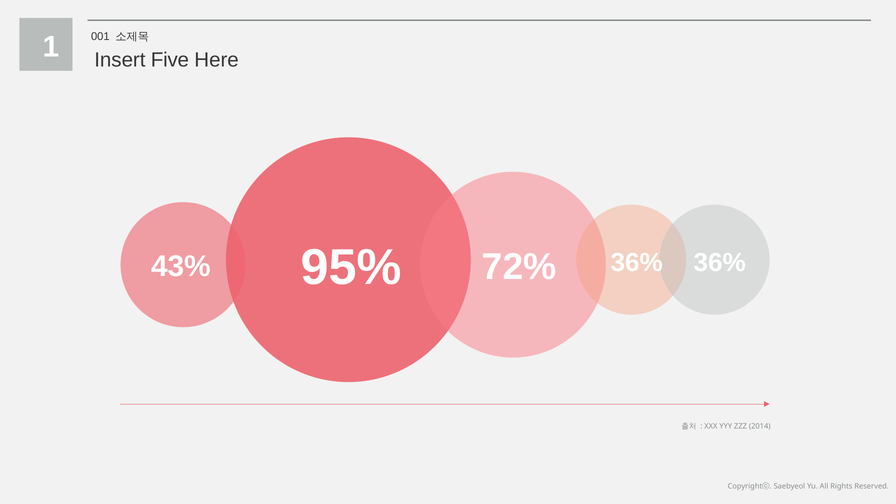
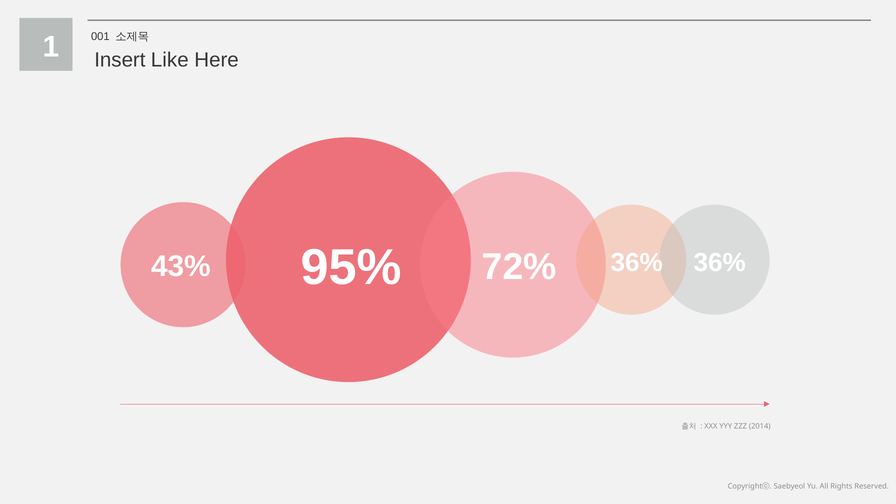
Five: Five -> Like (170, 60)
